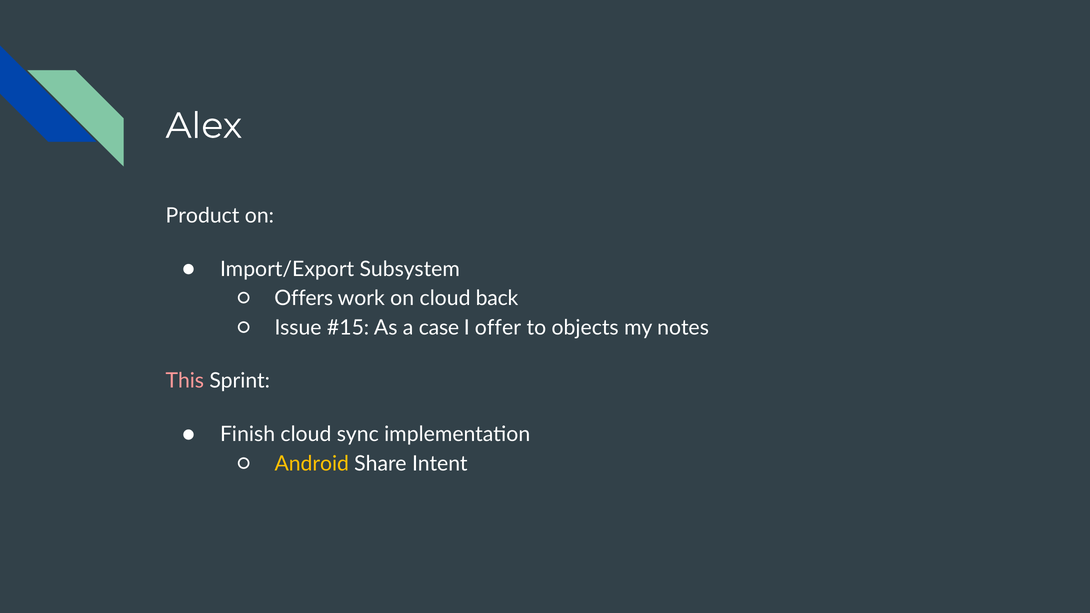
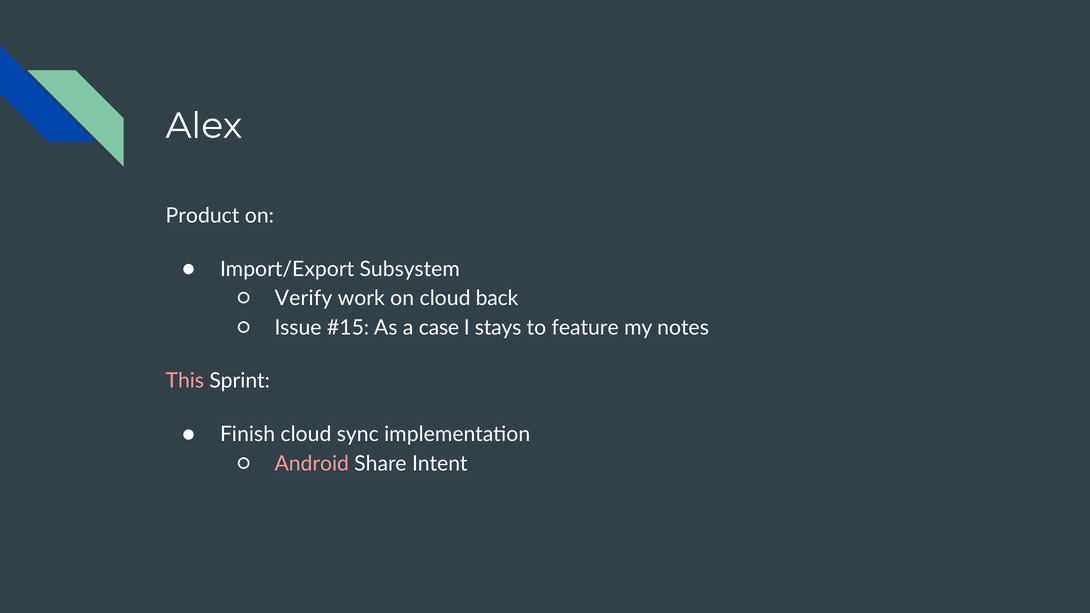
Offers: Offers -> Verify (304, 298)
offer: offer -> stays (498, 328)
objects: objects -> feature (585, 328)
Android colour: yellow -> pink (312, 464)
